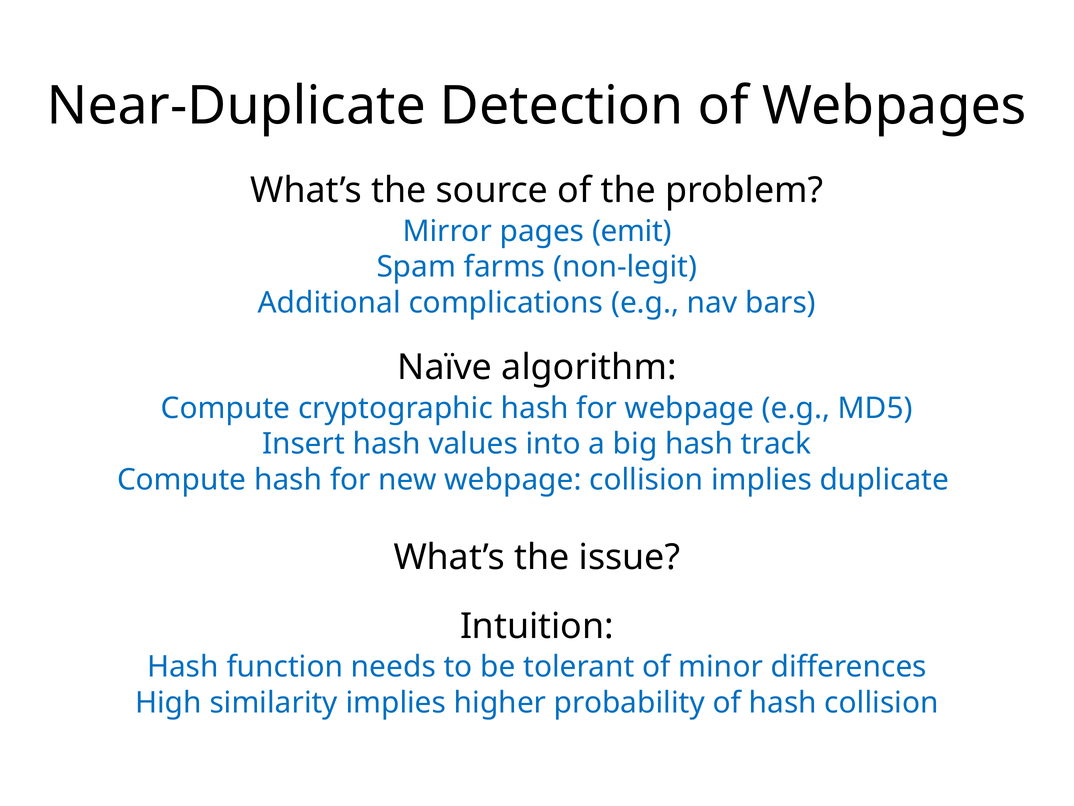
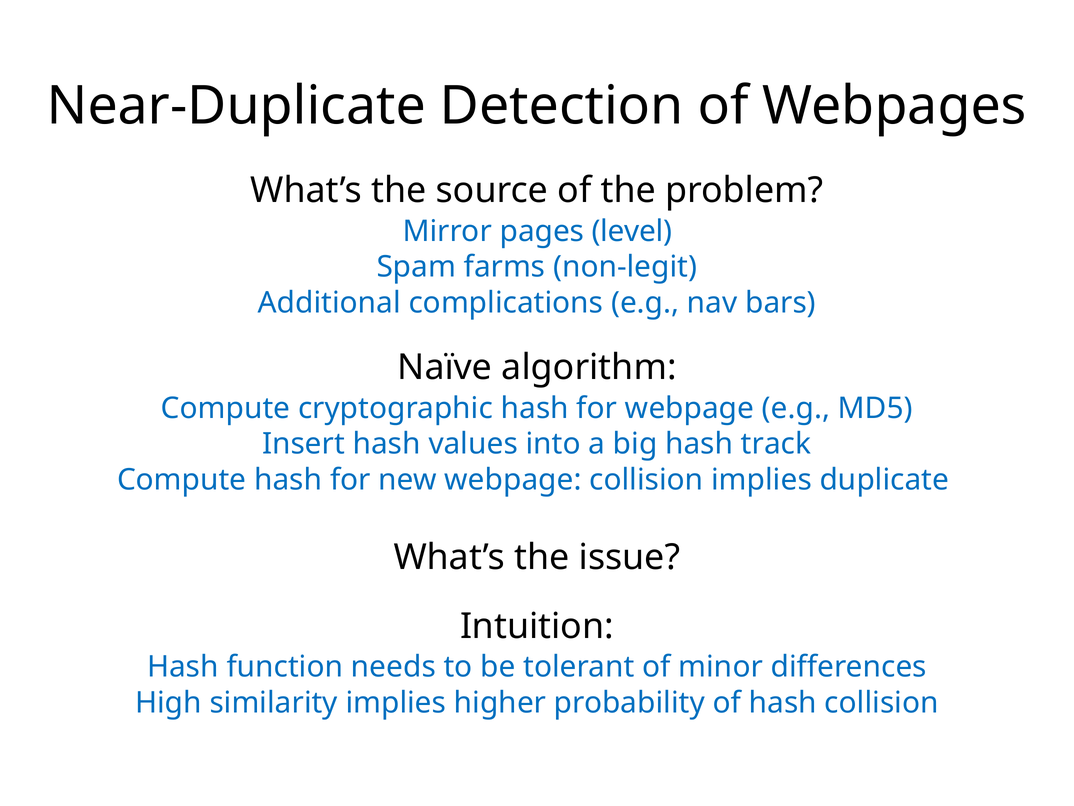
emit: emit -> level (632, 231)
